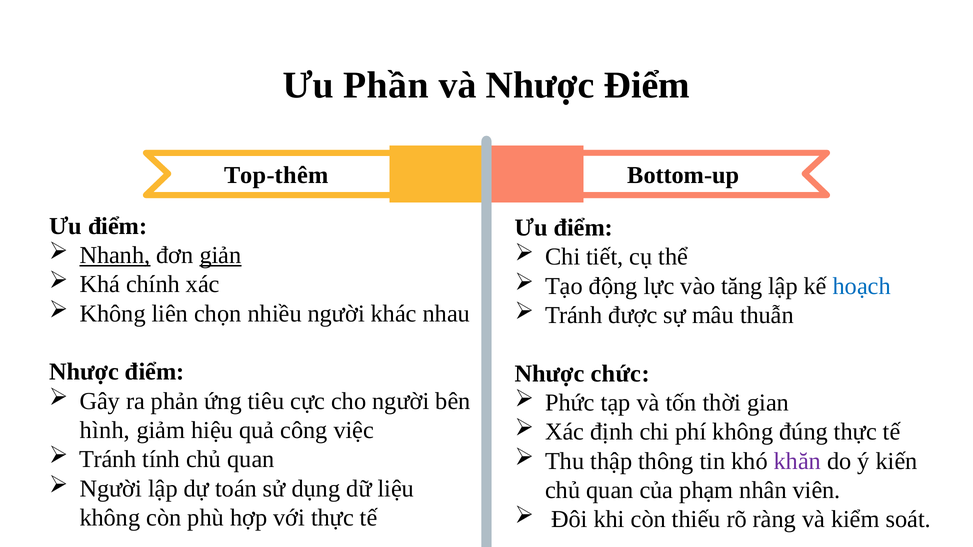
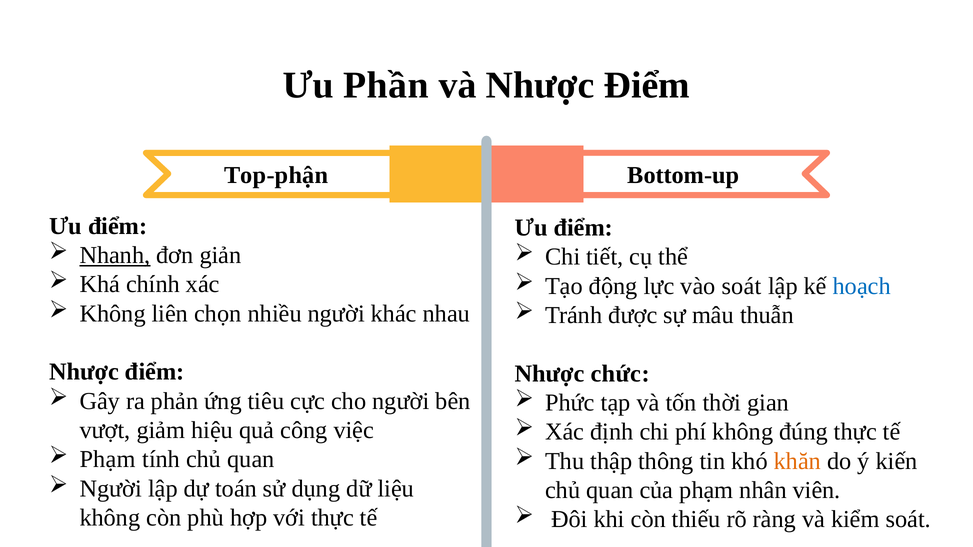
Top-thêm: Top-thêm -> Top-phận (276, 176)
giản underline: present -> none (221, 255)
vào tăng: tăng -> soát (742, 286)
hình: hình -> vượt (105, 431)
Tránh: Tránh -> Phạm (108, 460)
khăn colour: purple -> orange (797, 461)
